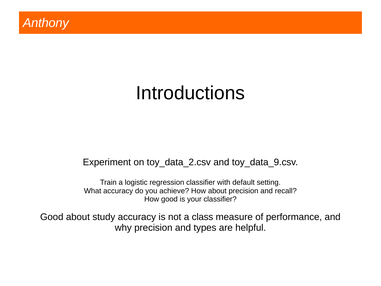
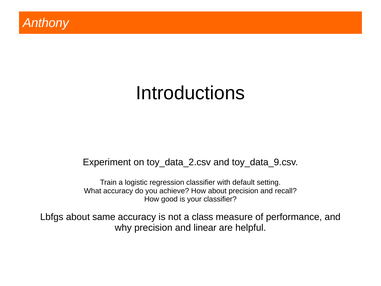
Good: Good -> Lbfgs (52, 217)
study: study -> same (104, 217)
types: types -> linear (205, 227)
